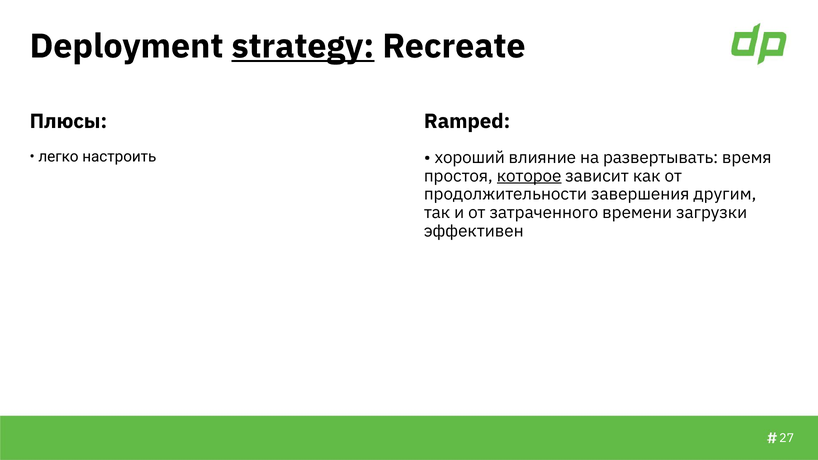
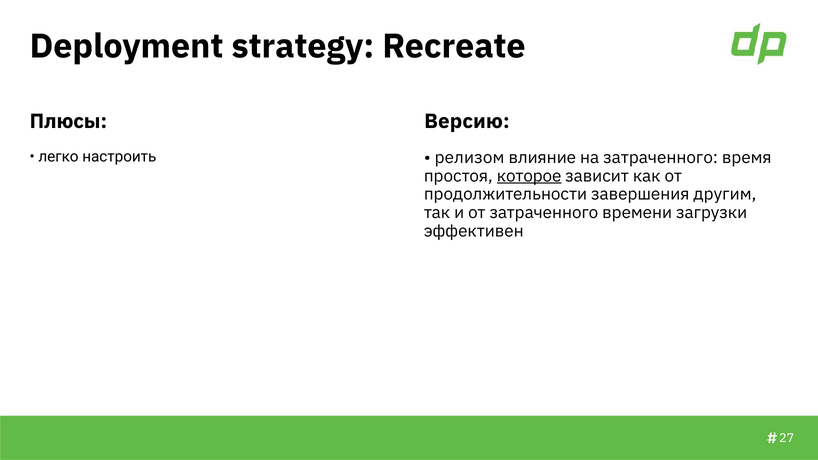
strategy underline: present -> none (303, 46)
Ramped: Ramped -> Версию (467, 121)
хороший: хороший -> релизом (470, 158)
на развертывать: развертывать -> затраченного (661, 158)
